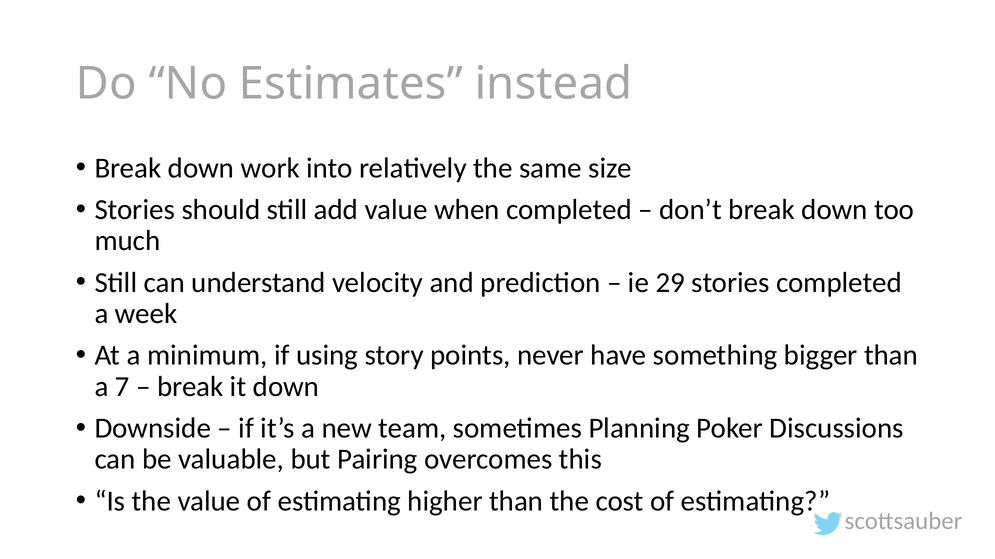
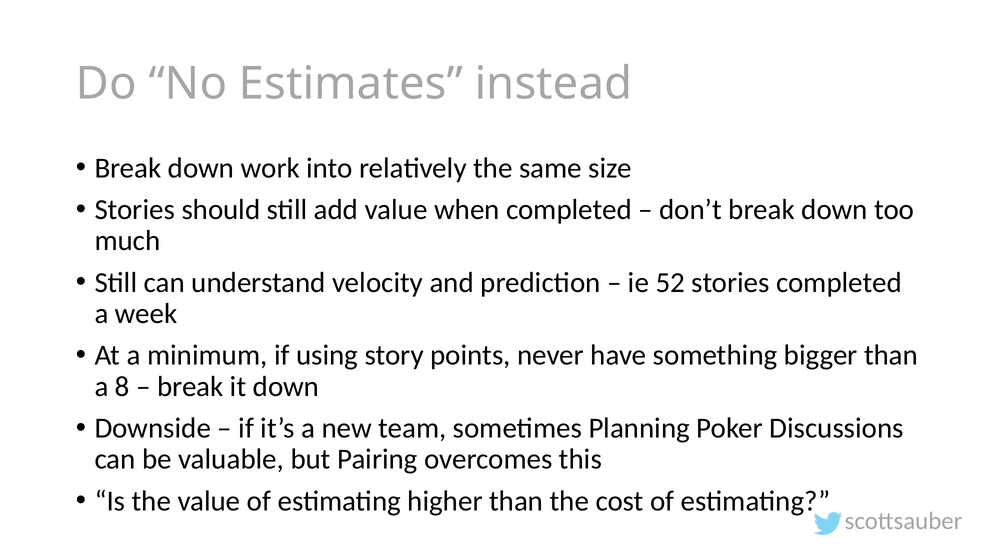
29: 29 -> 52 (670, 283)
7: 7 -> 8 (122, 387)
